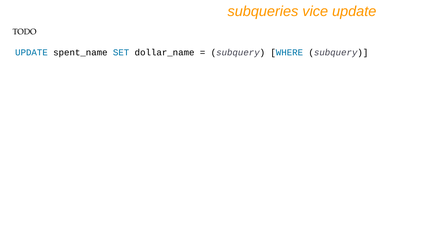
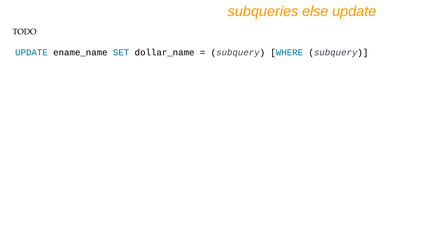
vice: vice -> else (315, 11)
spent_name: spent_name -> ename_name (80, 53)
